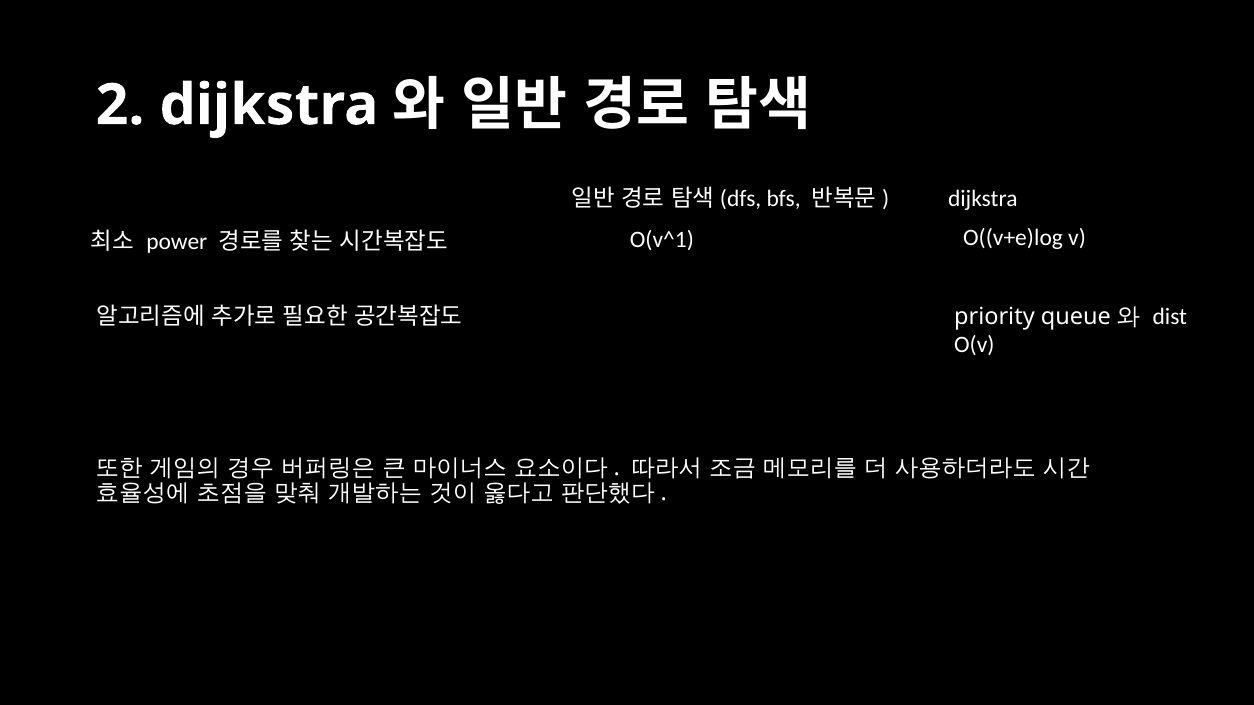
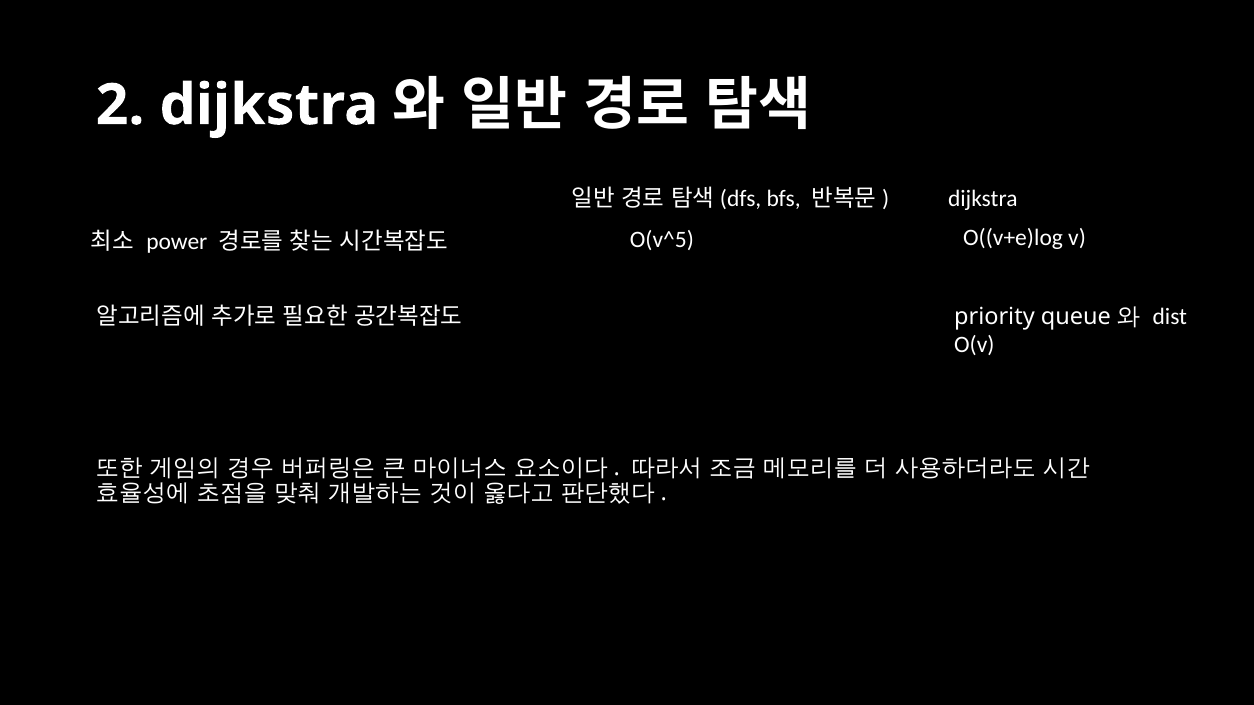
O(v^1: O(v^1 -> O(v^5 (662, 240)
